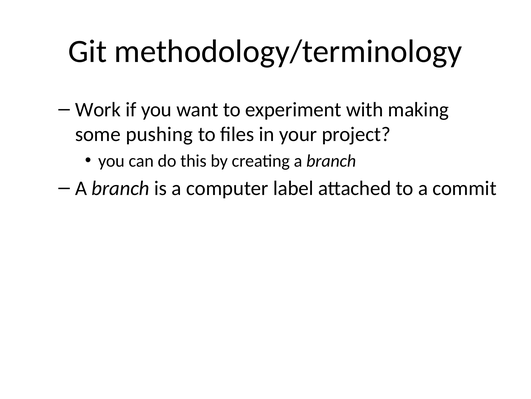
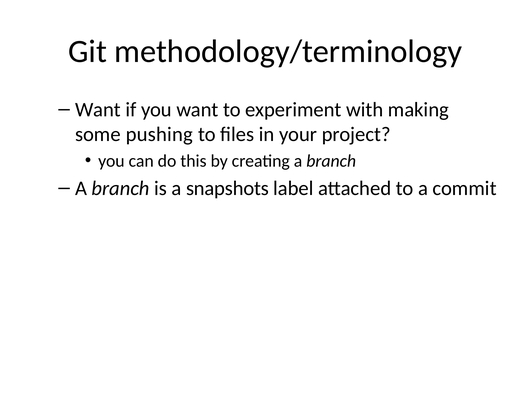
Work: Work -> Want (98, 109)
computer: computer -> snapshots (227, 188)
